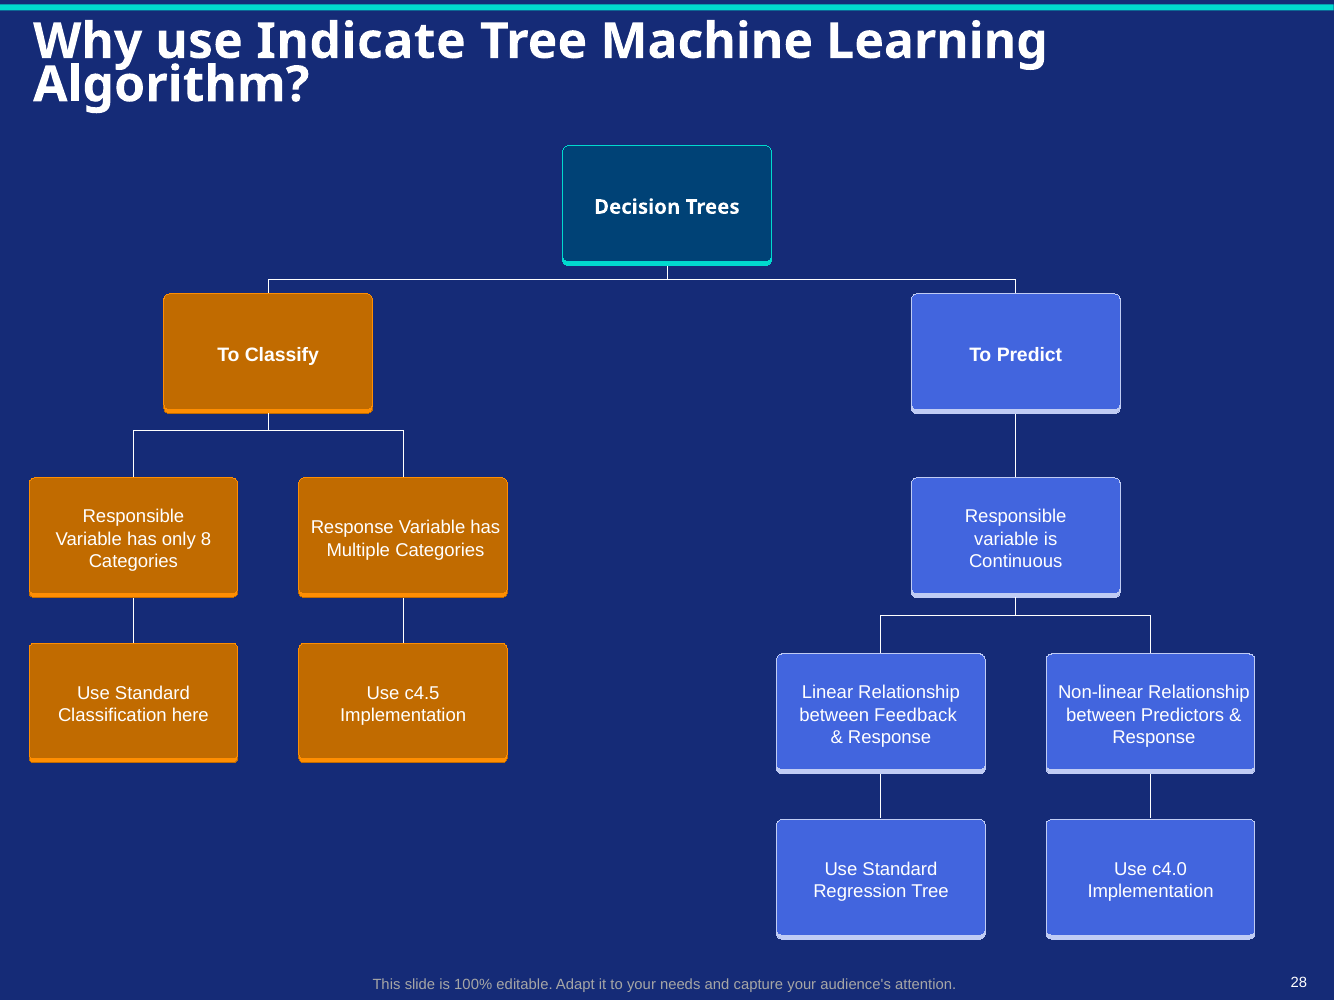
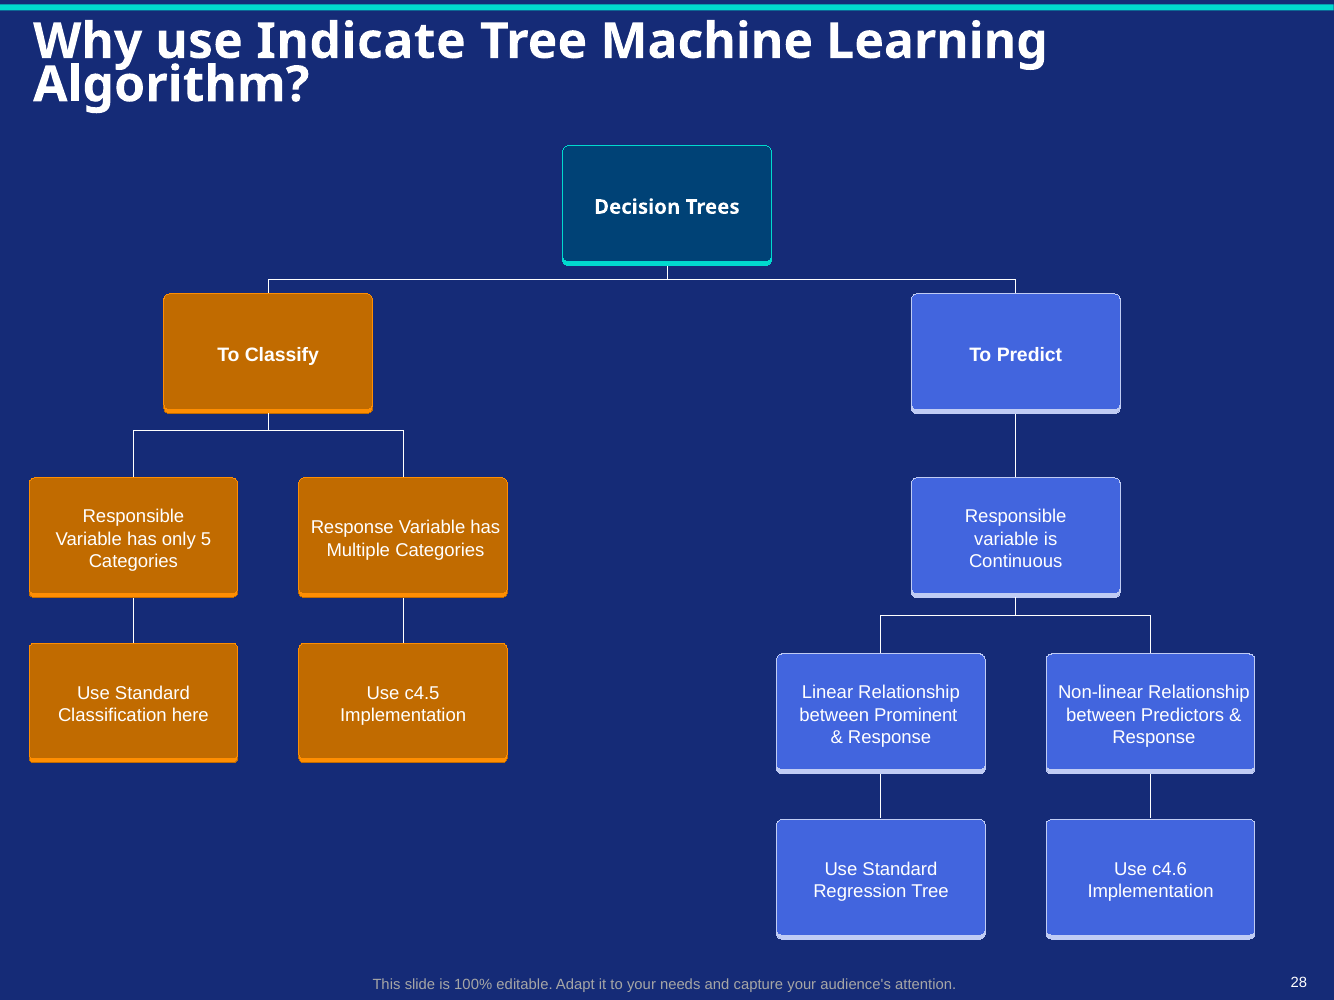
8: 8 -> 5 (206, 539)
Feedback: Feedback -> Prominent (916, 715)
c4.0: c4.0 -> c4.6 (1170, 870)
